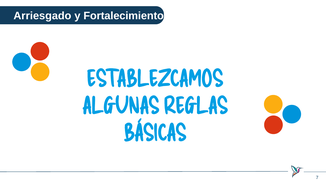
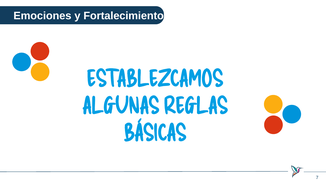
Arriesgado: Arriesgado -> Emociones (42, 16)
